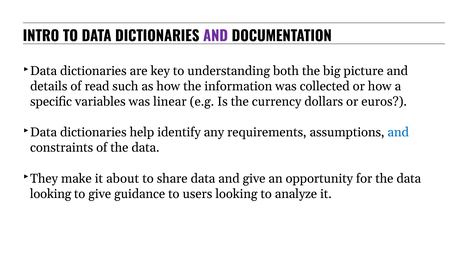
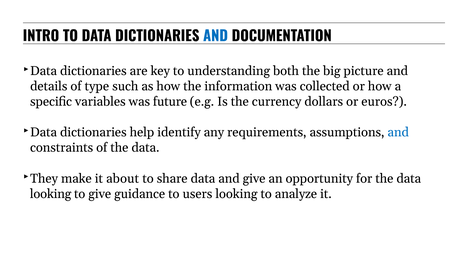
AND colour: purple -> blue (216, 36)
read: read -> type (97, 86)
linear: linear -> future (170, 102)
